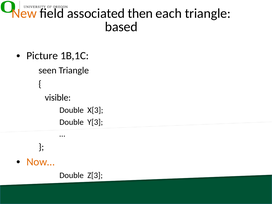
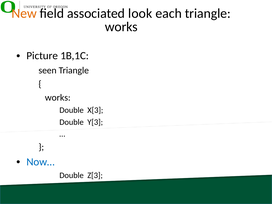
then: then -> look (140, 13)
based: based -> works (121, 27)
visible: visible -> works (58, 98)
Now… colour: orange -> blue (41, 162)
